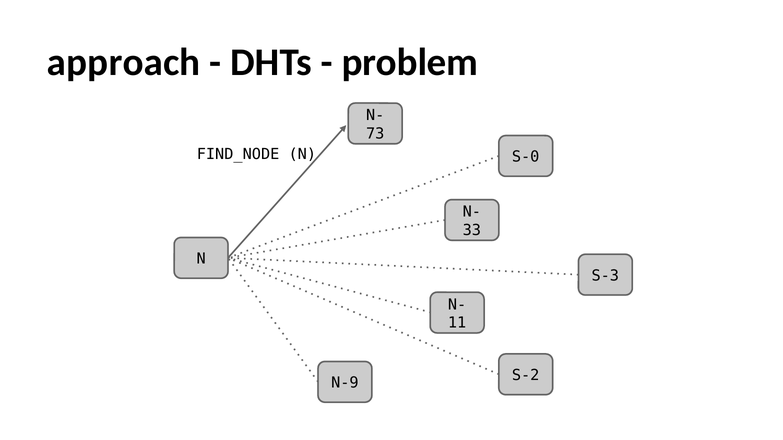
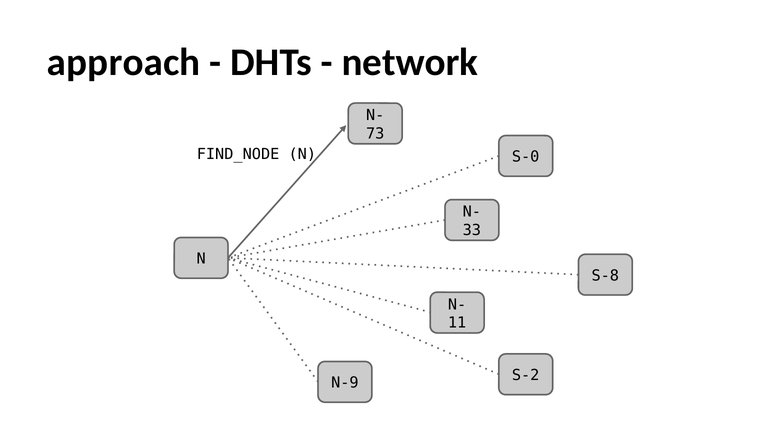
problem: problem -> network (410, 62)
S-3: S-3 -> S-8 (605, 276)
